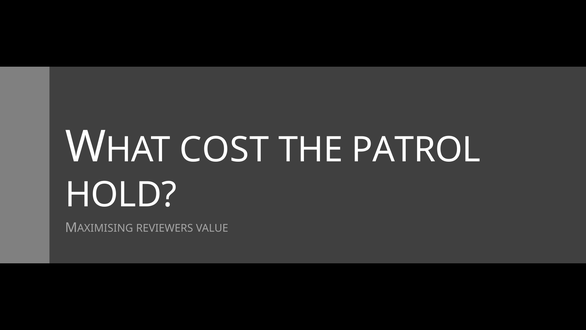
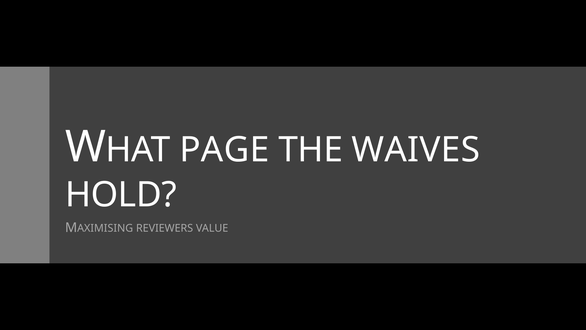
COST: COST -> PAGE (224, 150)
PATROL: PATROL -> WAIVES (416, 150)
